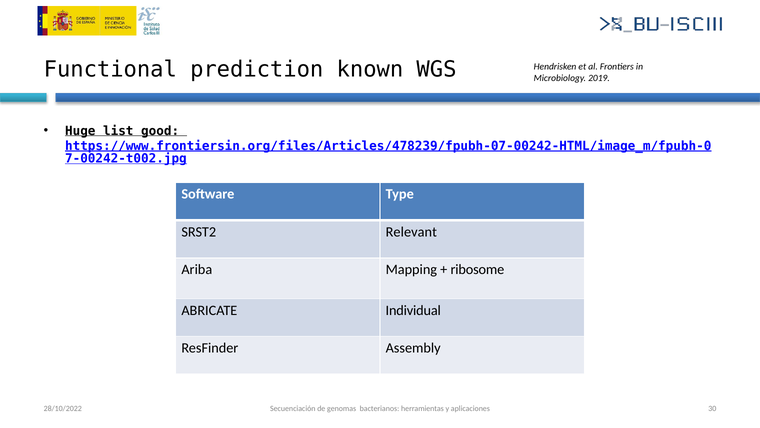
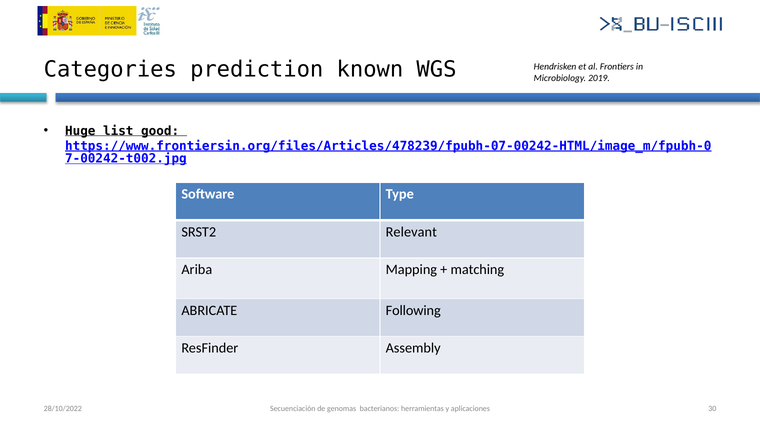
Functional: Functional -> Categories (110, 69)
ribosome: ribosome -> matching (477, 269)
Individual: Individual -> Following (413, 310)
